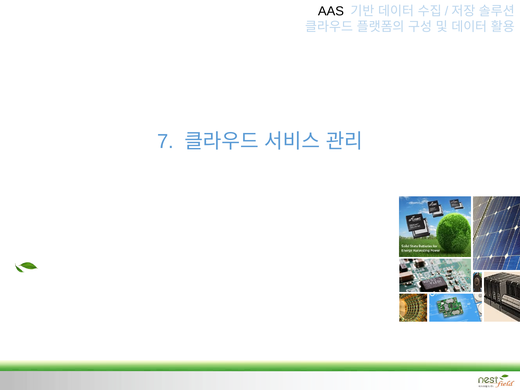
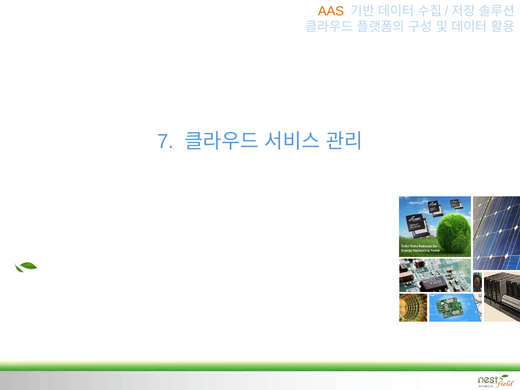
AAS colour: black -> orange (331, 11)
